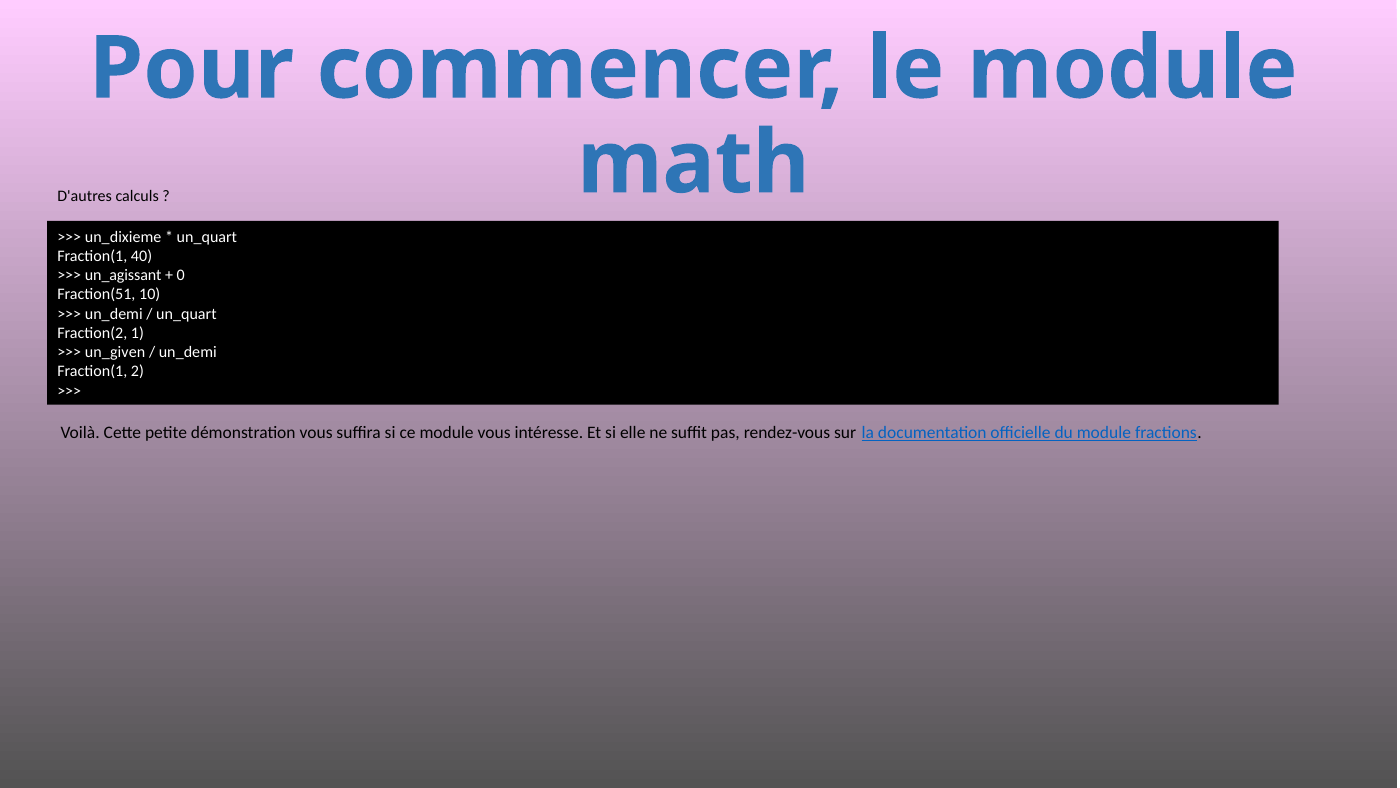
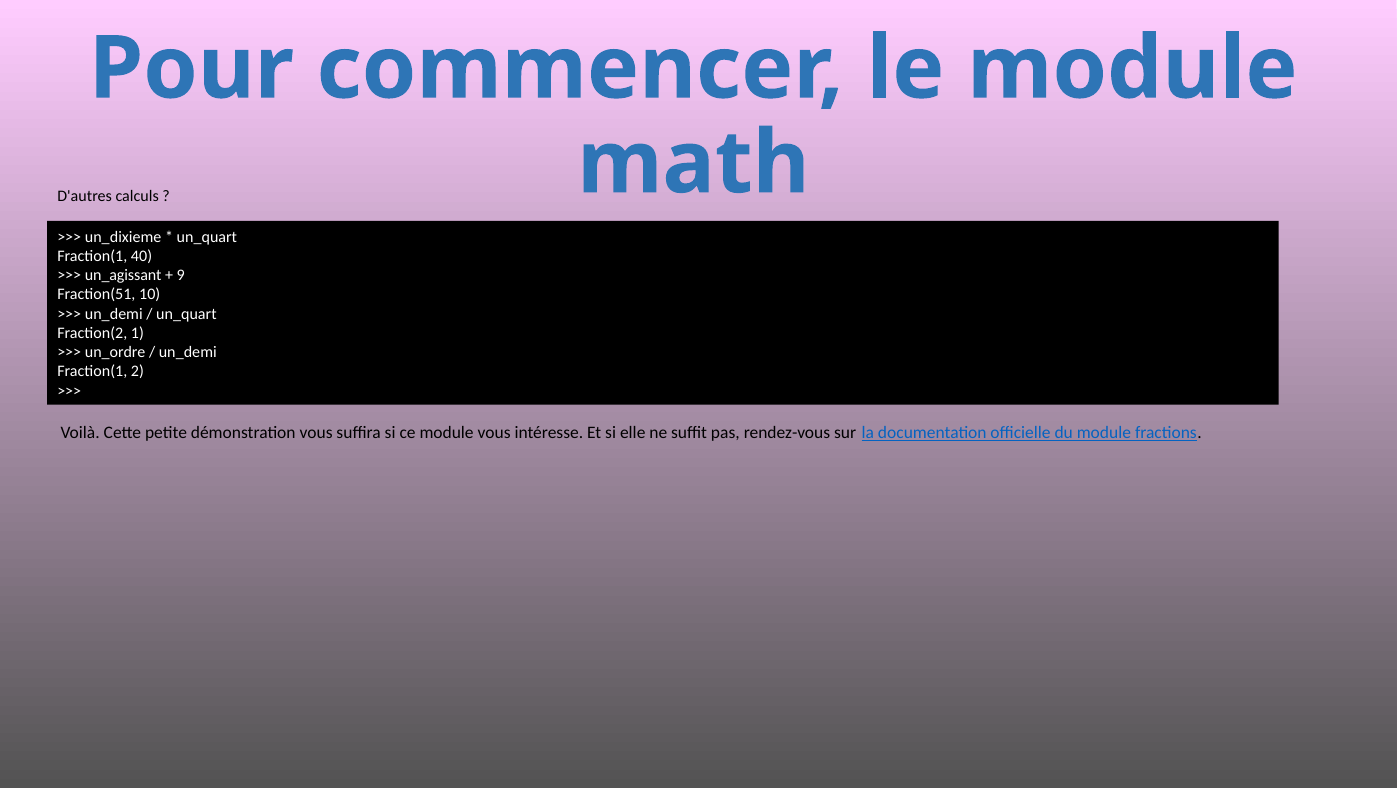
0: 0 -> 9 (181, 275)
un_given: un_given -> un_ordre (115, 352)
